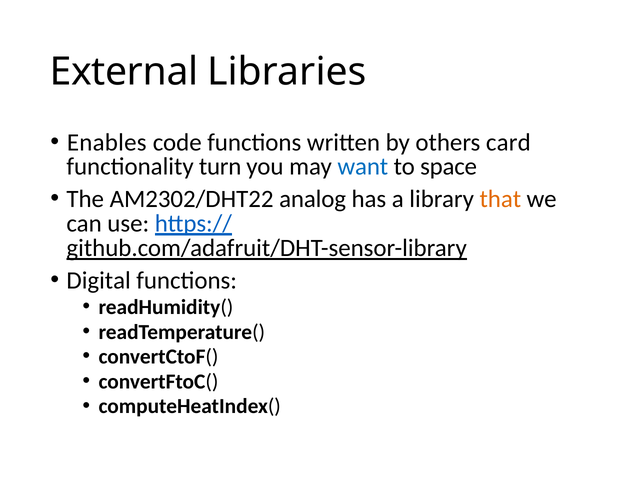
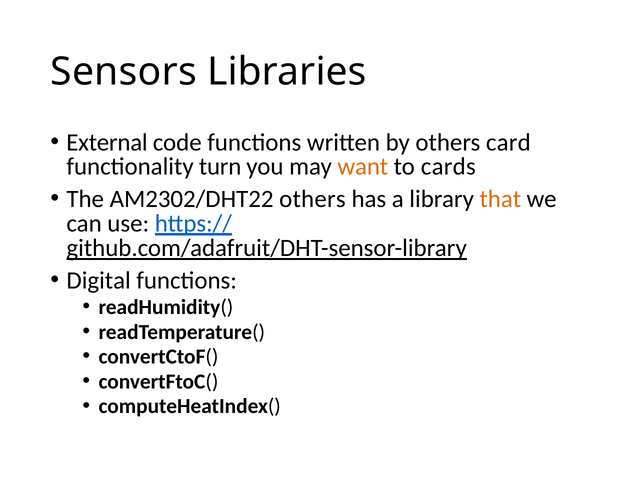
External: External -> Sensors (124, 72)
Enables: Enables -> External (107, 142)
want colour: blue -> orange (363, 167)
space: space -> cards (448, 167)
AM2302/DHT22 analog: analog -> others (312, 199)
